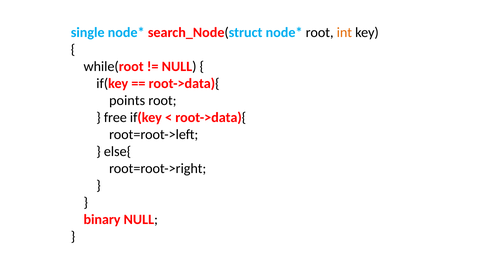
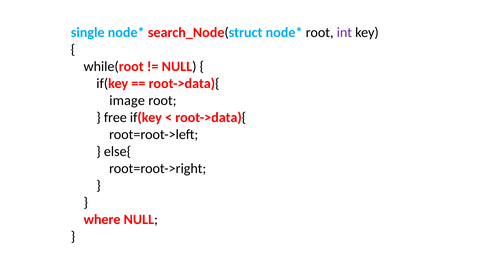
int colour: orange -> purple (344, 32)
points: points -> image (127, 100)
binary: binary -> where (102, 219)
